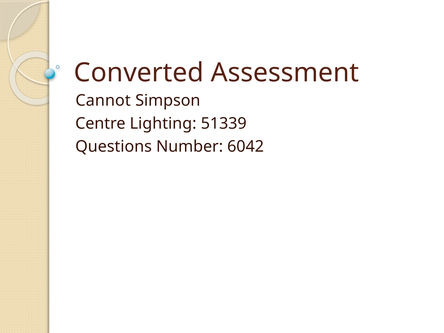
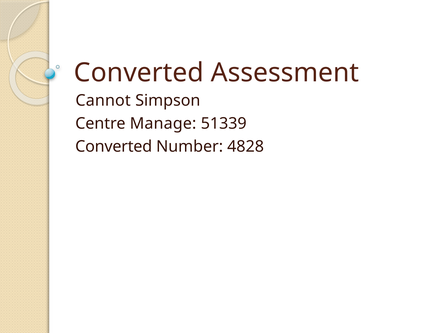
Lighting: Lighting -> Manage (163, 124)
Questions: Questions -> Converted (114, 146)
6042: 6042 -> 4828 (246, 146)
